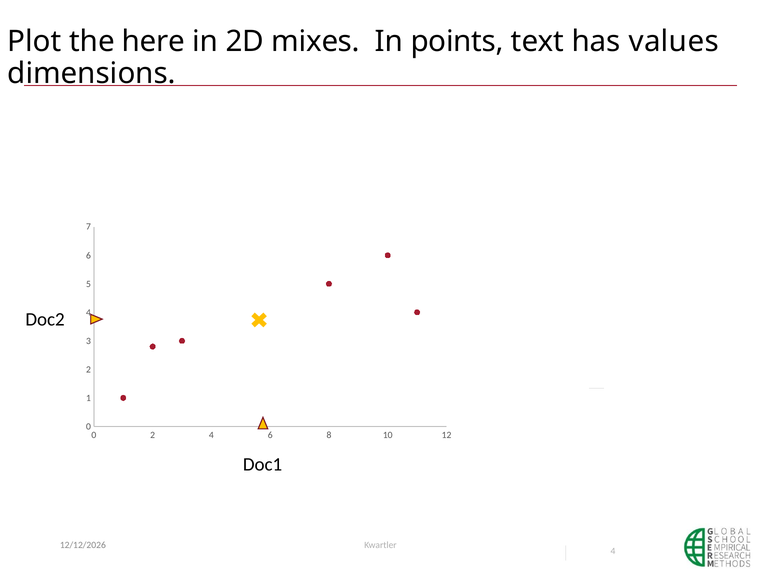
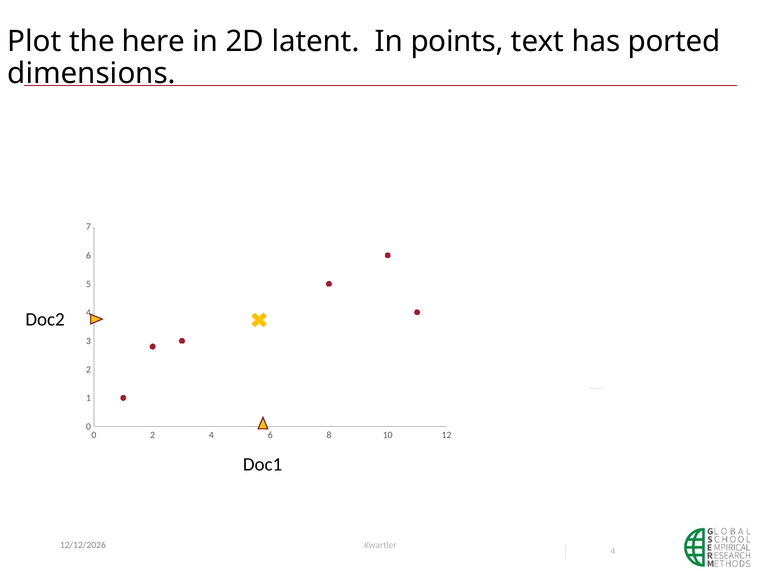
mixes: mixes -> latent (316, 41)
values: values -> ported (674, 41)
